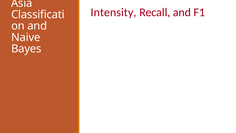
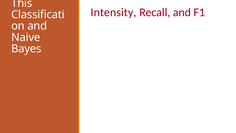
Asia: Asia -> This (22, 3)
